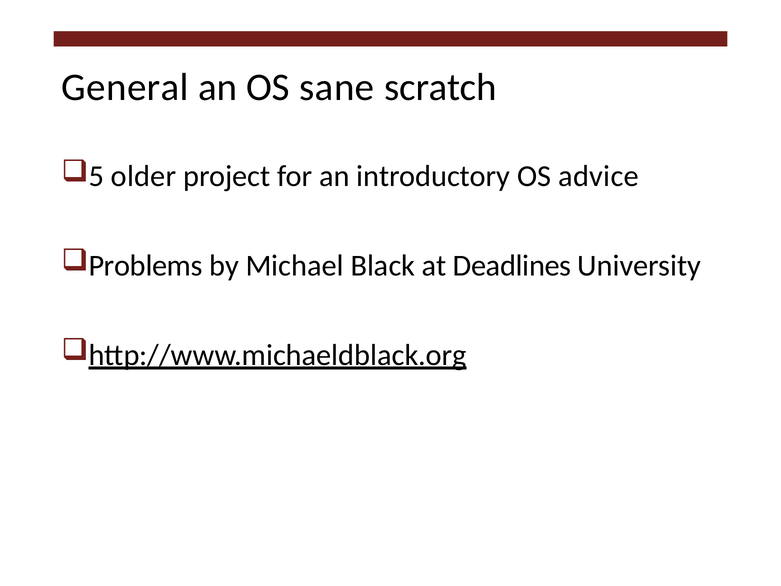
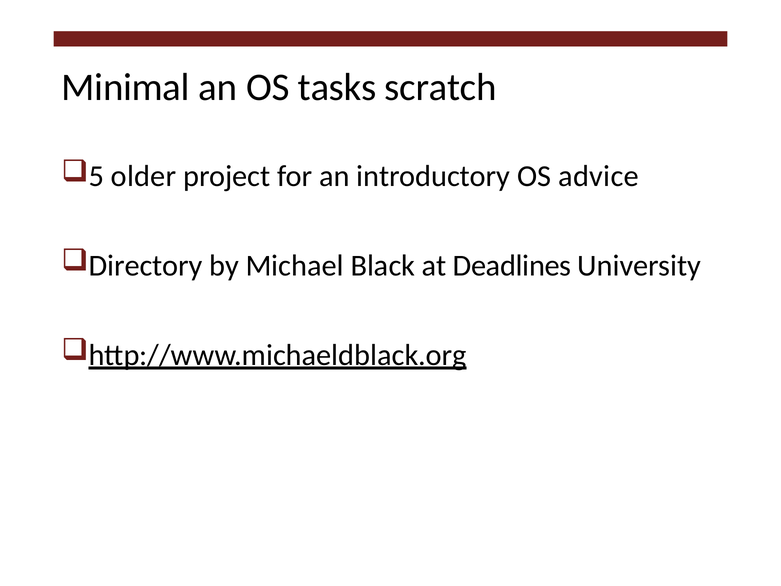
General: General -> Minimal (126, 88)
sane: sane -> tasks (337, 88)
Problems: Problems -> Directory (146, 266)
